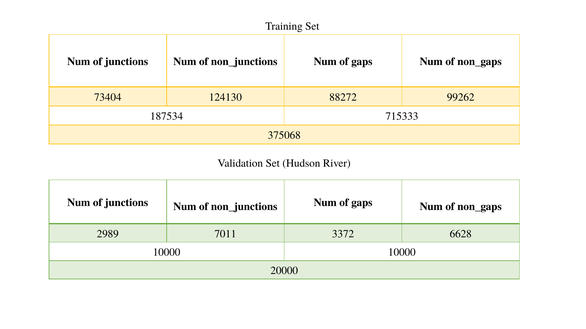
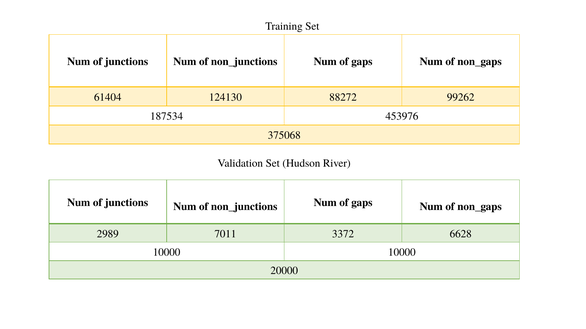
73404: 73404 -> 61404 (108, 97)
715333: 715333 -> 453976 (402, 116)
